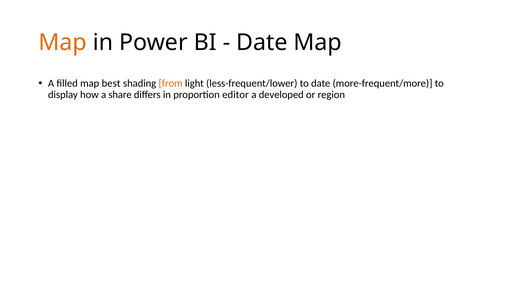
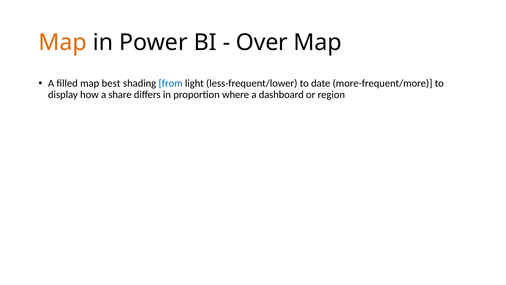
Date: Date -> Over (262, 43)
from colour: orange -> blue (171, 83)
editor: editor -> where (236, 95)
developed: developed -> dashboard (281, 95)
